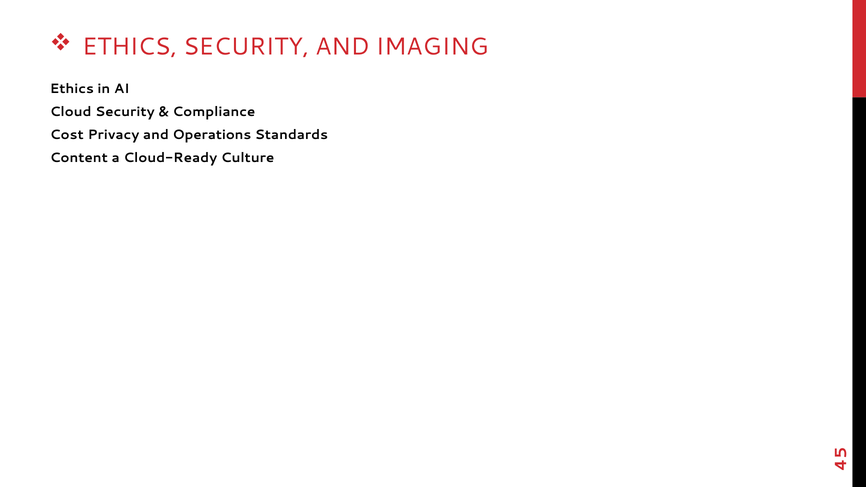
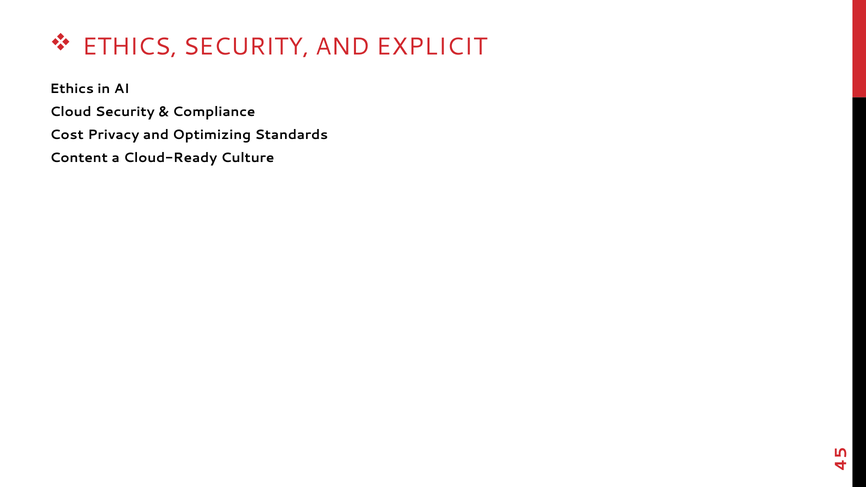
IMAGING: IMAGING -> EXPLICIT (432, 46)
Operations: Operations -> Optimizing (212, 135)
